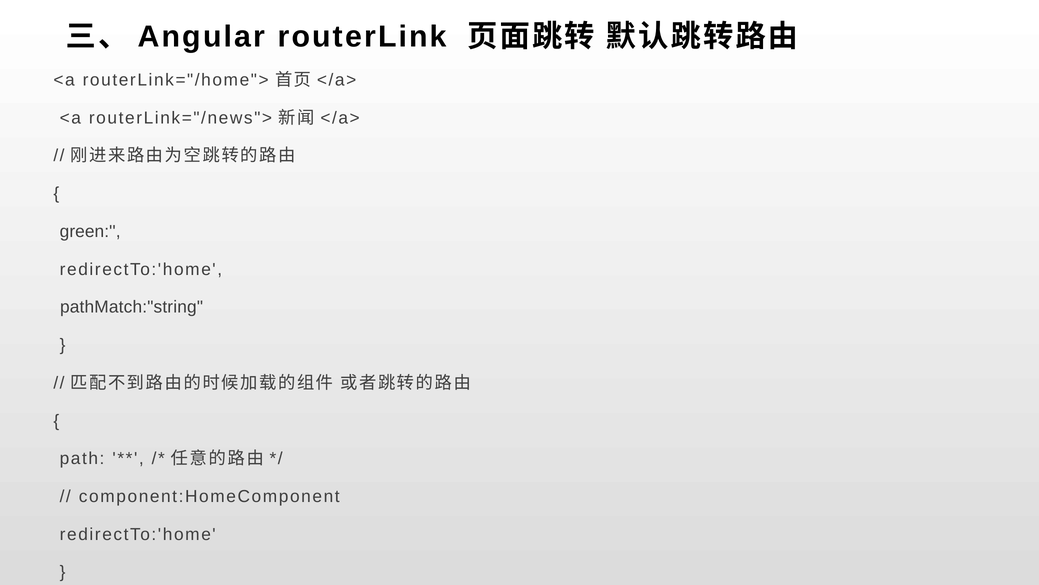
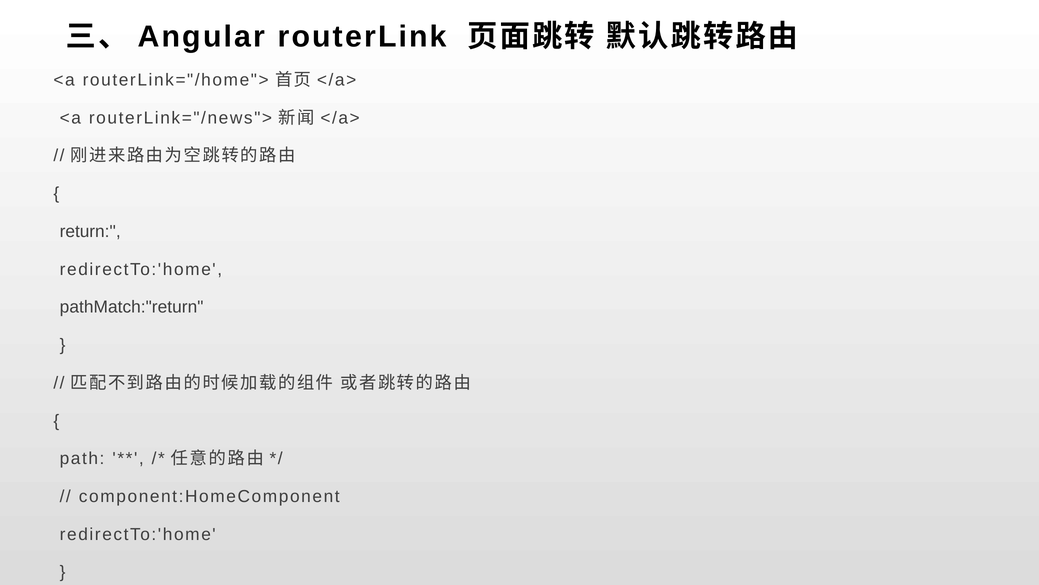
green: green -> return (90, 231)
pathMatch:"string: pathMatch:"string -> pathMatch:"return (132, 307)
